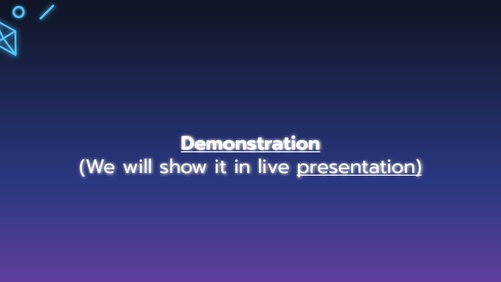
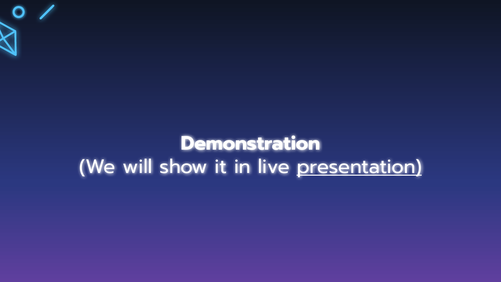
Demonstration underline: present -> none (251, 143)
